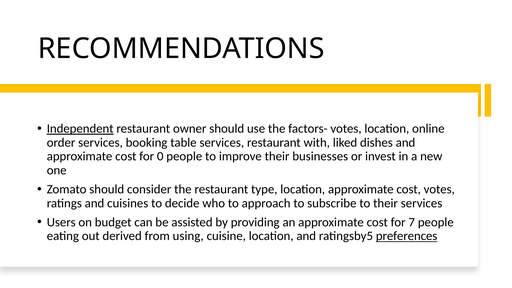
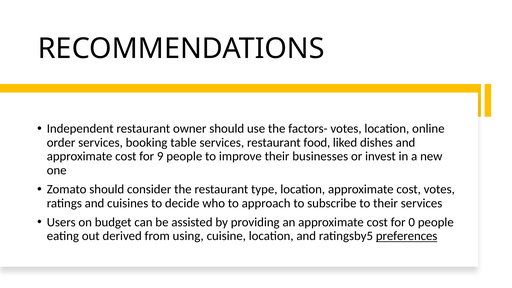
Independent underline: present -> none (80, 129)
with: with -> food (317, 143)
0: 0 -> 9 (160, 156)
7: 7 -> 0 (412, 222)
